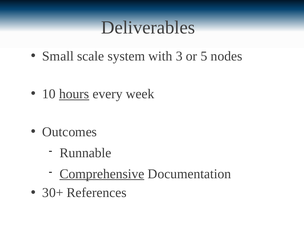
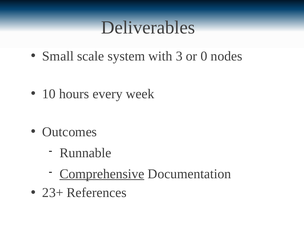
5: 5 -> 0 (204, 56)
hours underline: present -> none (74, 94)
30+: 30+ -> 23+ (53, 193)
